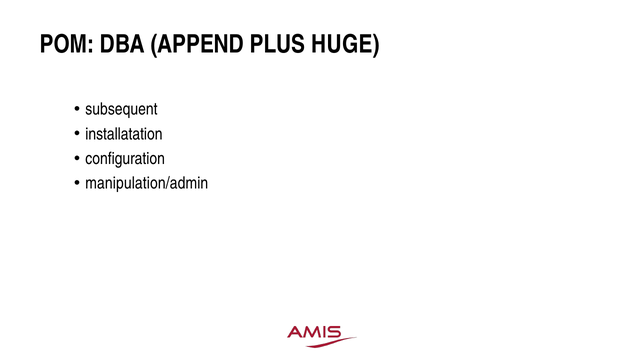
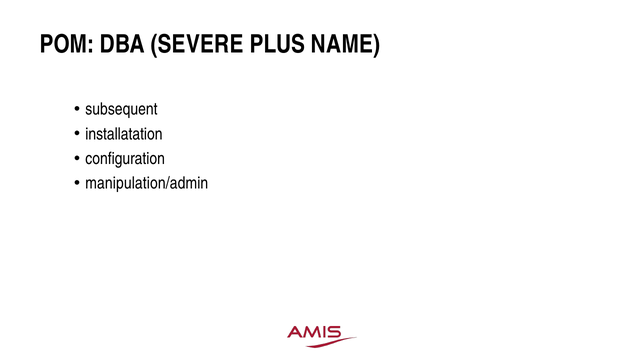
APPEND: APPEND -> SEVERE (197, 44)
HUGE: HUGE -> NAME (346, 44)
